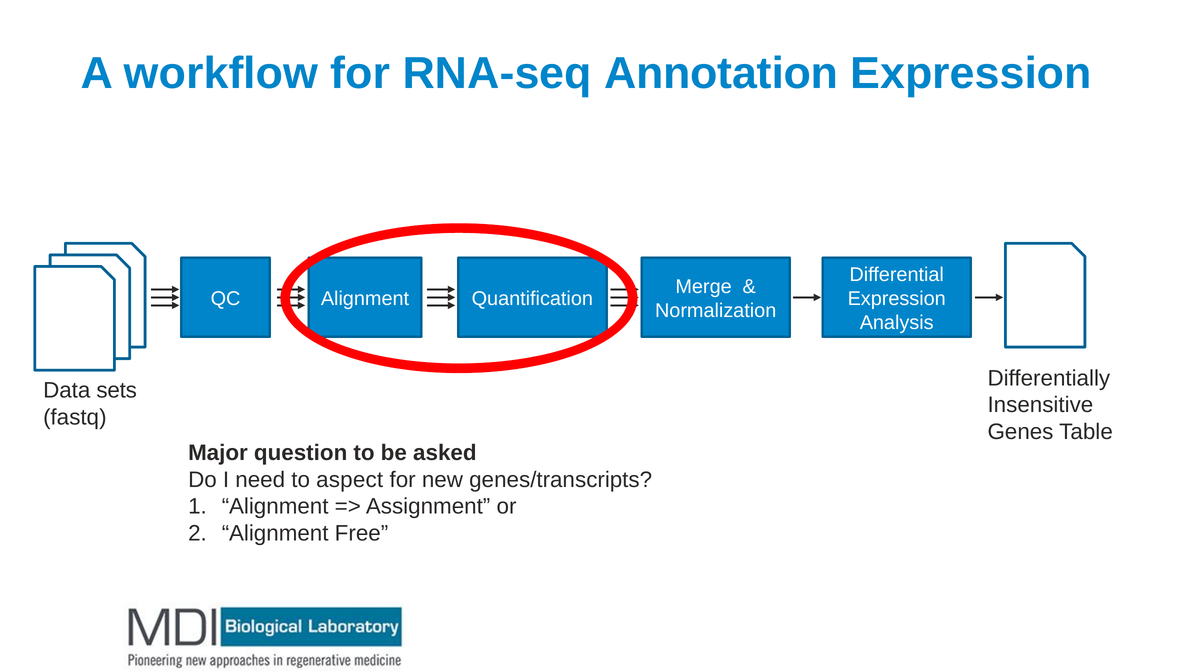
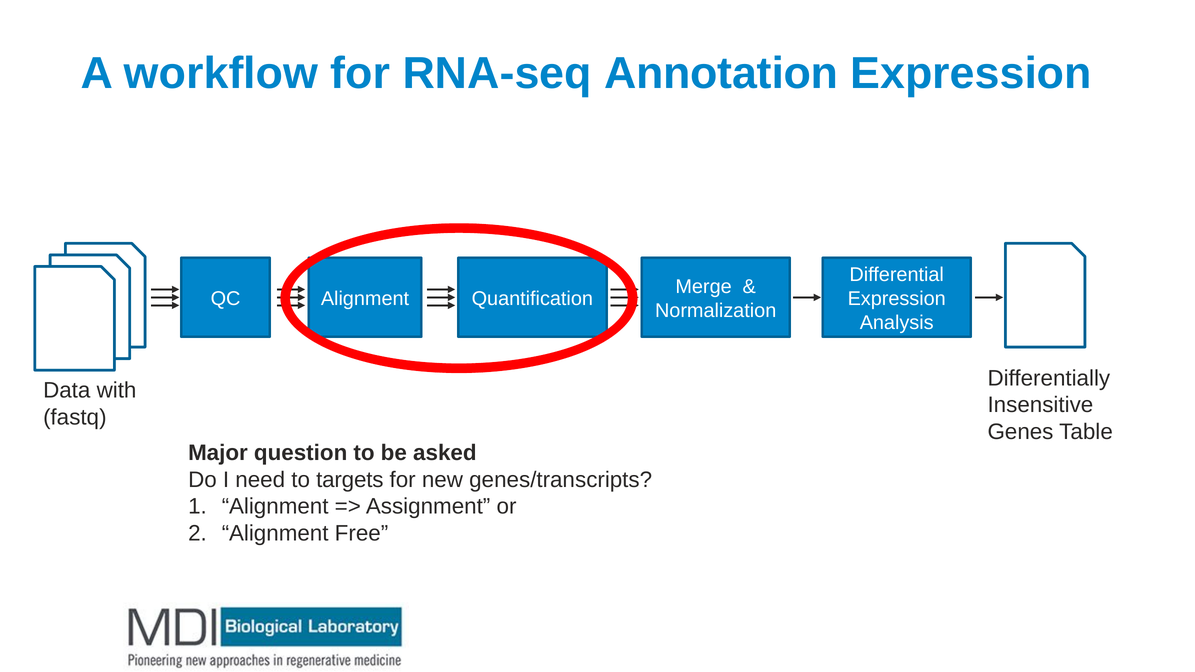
sets: sets -> with (117, 390)
aspect: aspect -> targets (350, 480)
